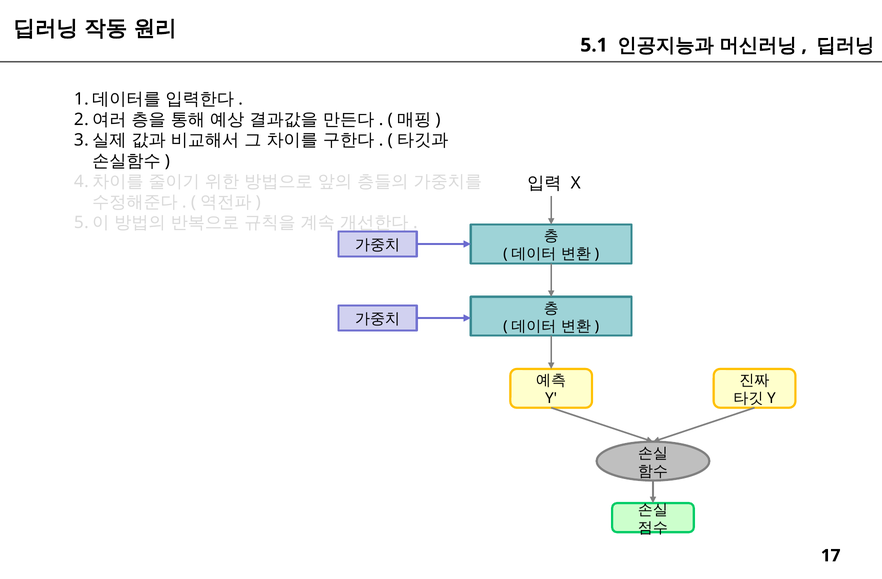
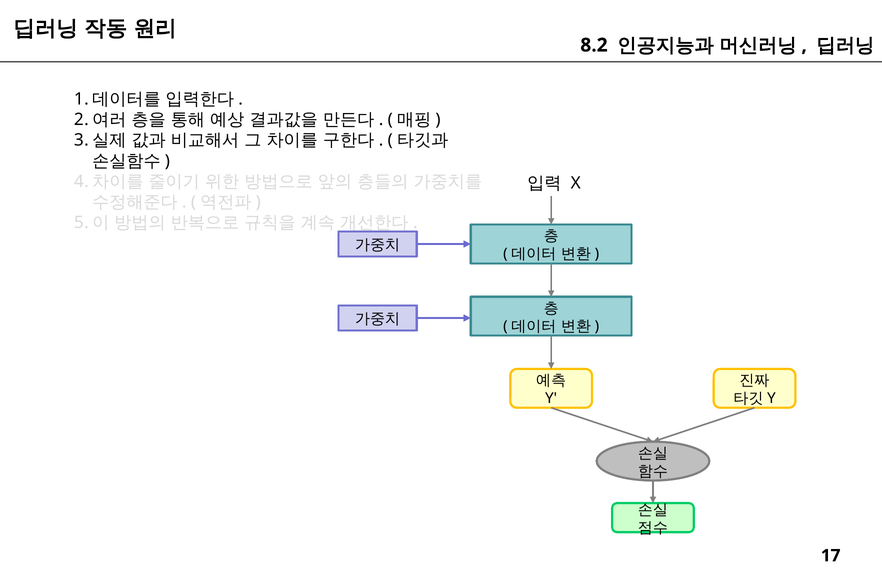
5.1: 5.1 -> 8.2 (594, 45)
